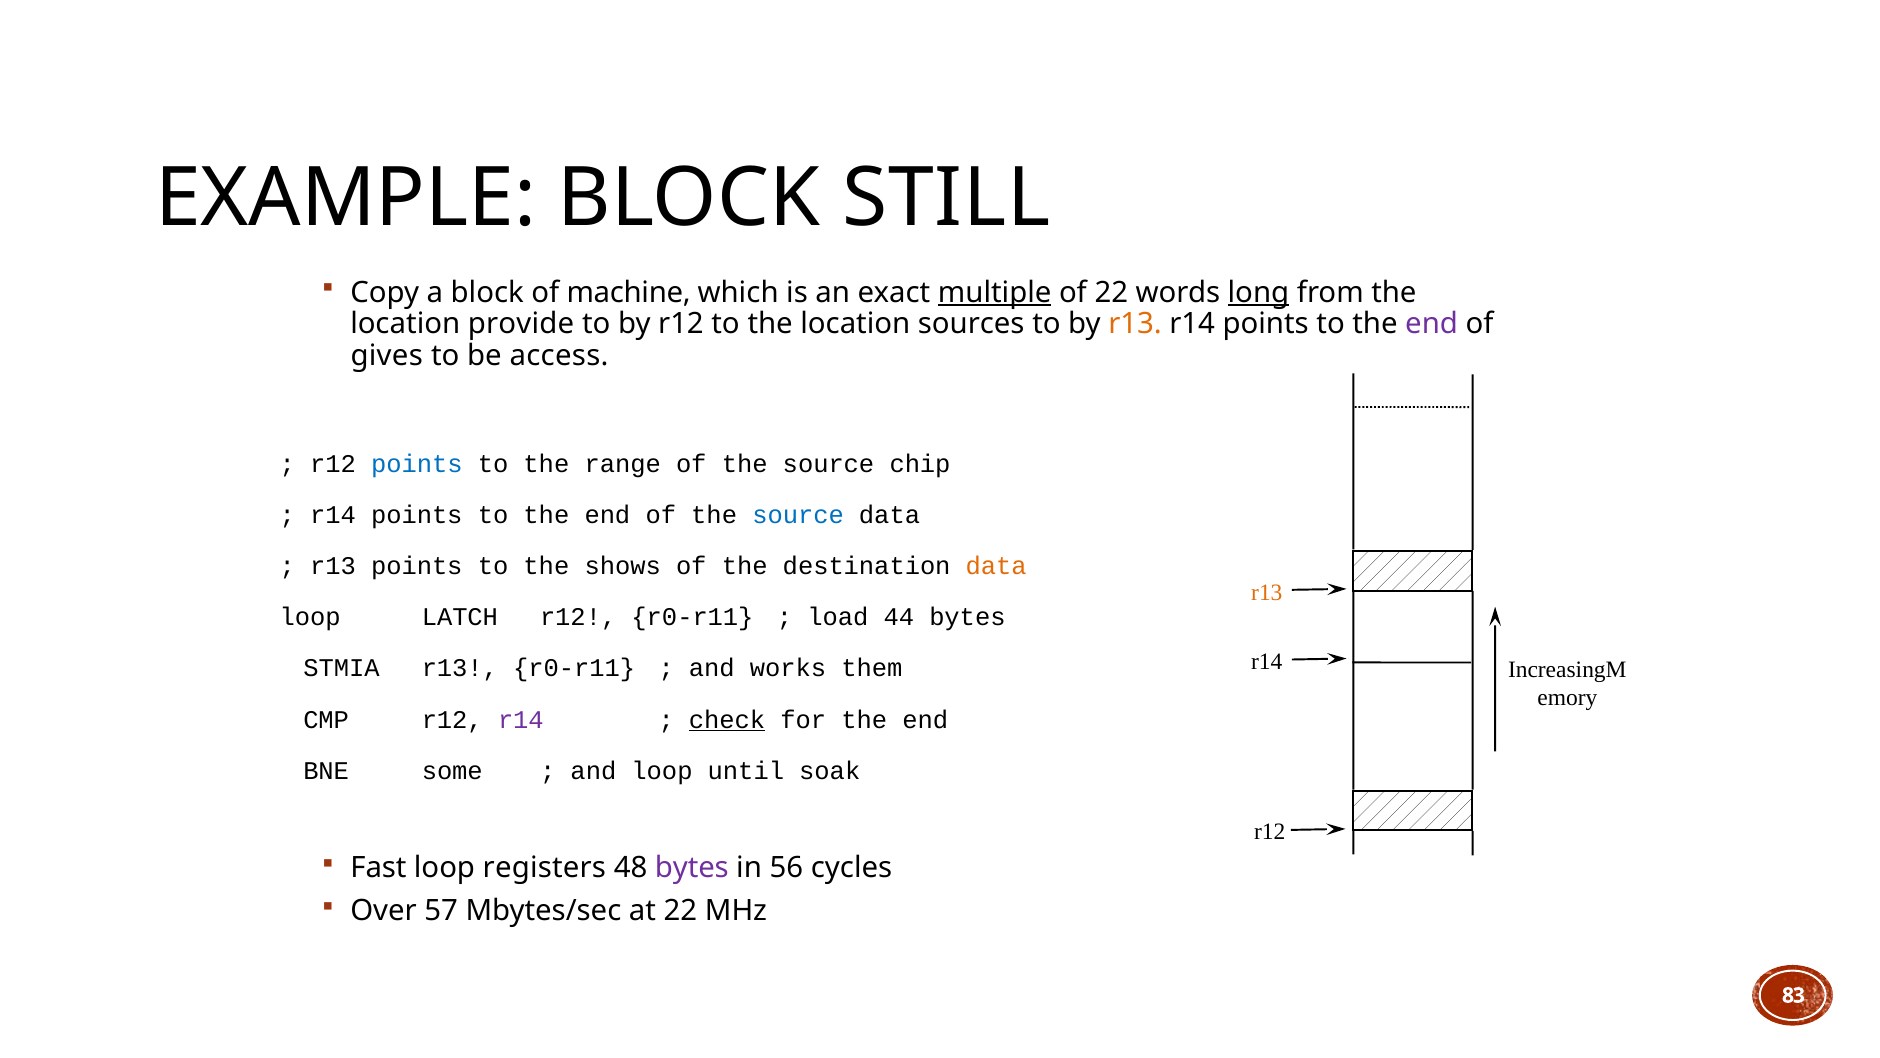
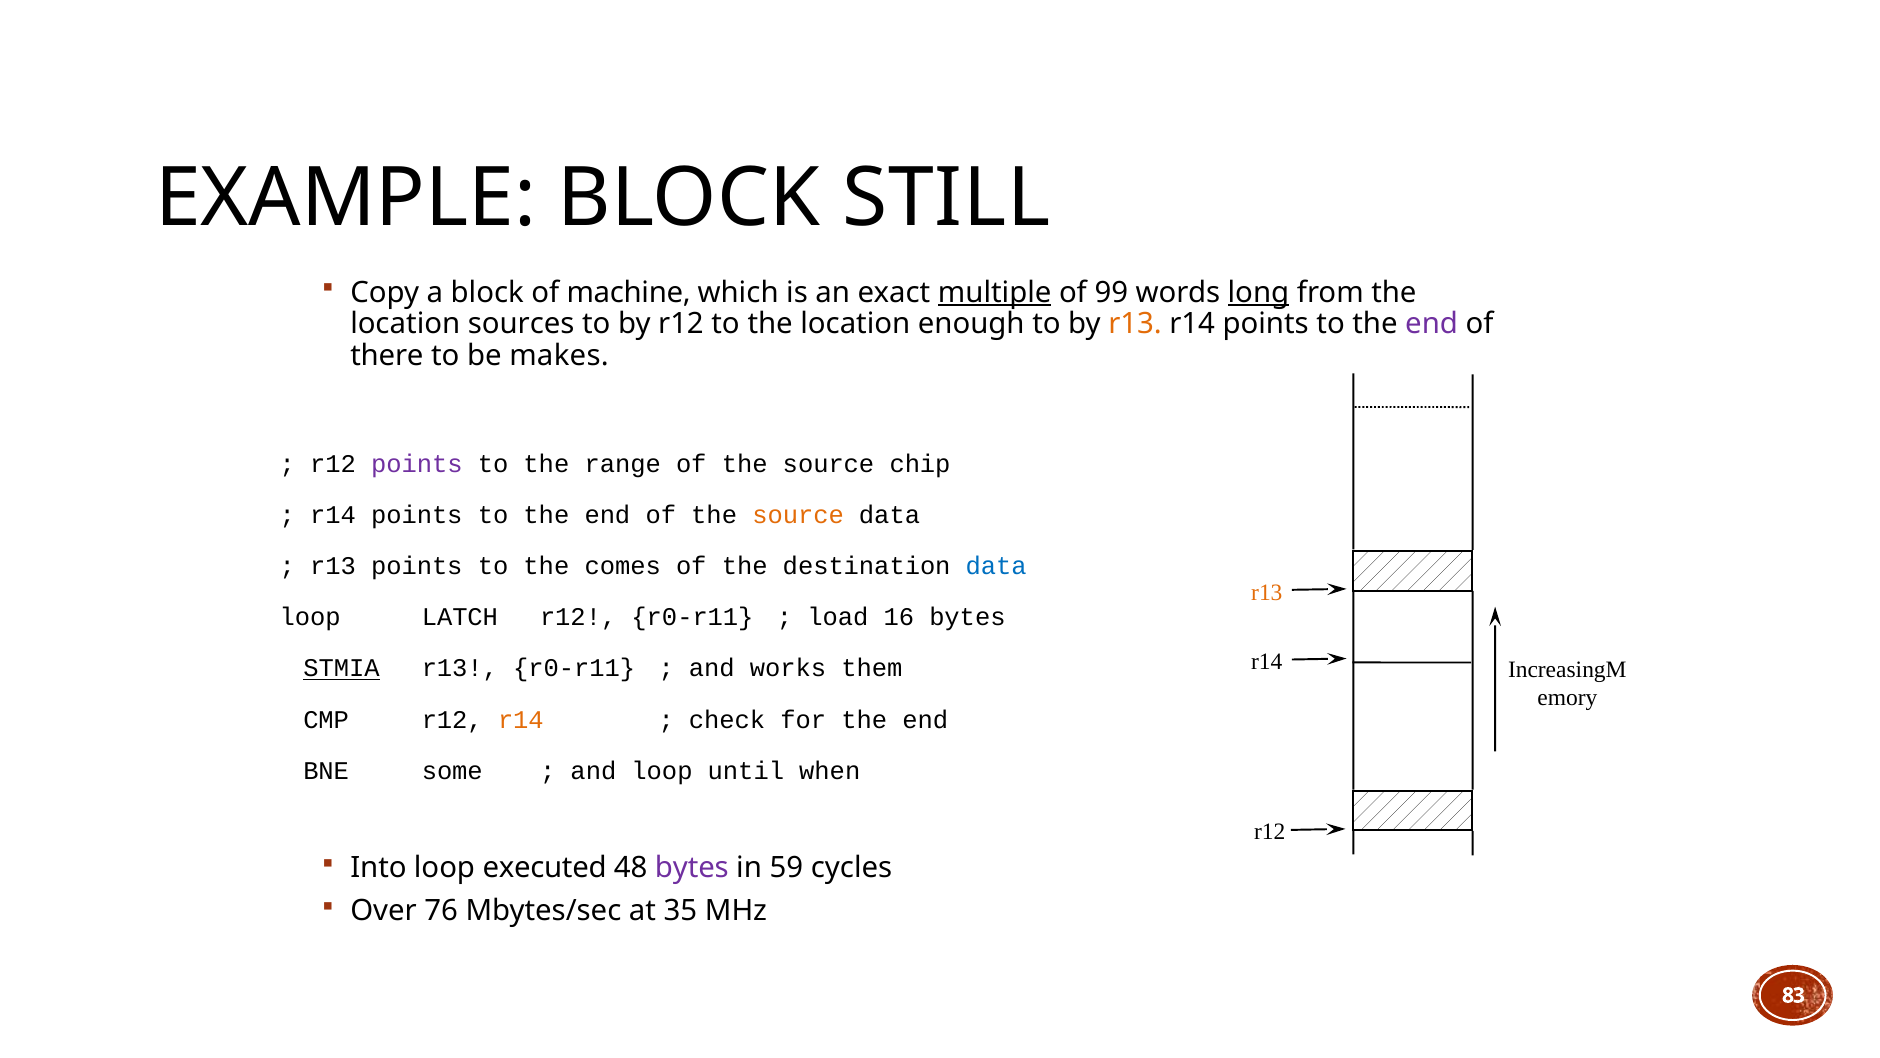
of 22: 22 -> 99 (1111, 292)
provide: provide -> sources (521, 324)
sources: sources -> enough (971, 324)
gives: gives -> there (387, 356)
access: access -> makes (559, 356)
points colour: blue -> purple (417, 464)
source colour: blue -> orange (798, 515)
shows: shows -> comes (623, 566)
data colour: orange -> blue (996, 566)
44: 44 -> 16 (899, 617)
STMIA underline: none -> present (341, 668)
r14 colour: purple -> orange (521, 719)
check underline: present -> none (727, 719)
soak: soak -> when (830, 770)
Fast: Fast -> Into (378, 867)
registers: registers -> executed (545, 867)
56: 56 -> 59 (786, 867)
57: 57 -> 76 (441, 911)
at 22: 22 -> 35 (681, 911)
